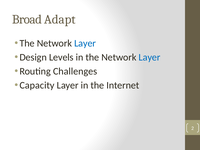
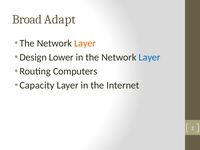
Layer colour: blue -> orange (85, 43)
Levels: Levels -> Lower (61, 57)
Challenges: Challenges -> Computers (75, 71)
